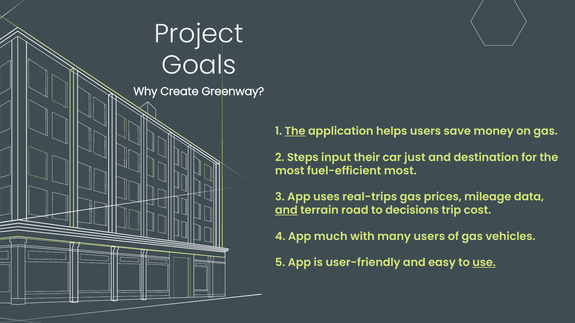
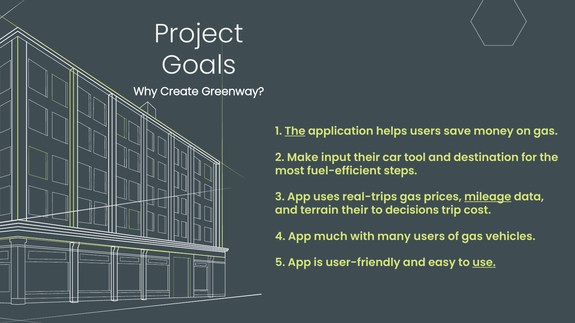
Steps: Steps -> Make (303, 158)
just: just -> tool (415, 158)
fuel-efficient most: most -> steps (400, 171)
mileage underline: none -> present (488, 197)
and underline: present -> none (286, 211)
terrain road: road -> their (355, 211)
